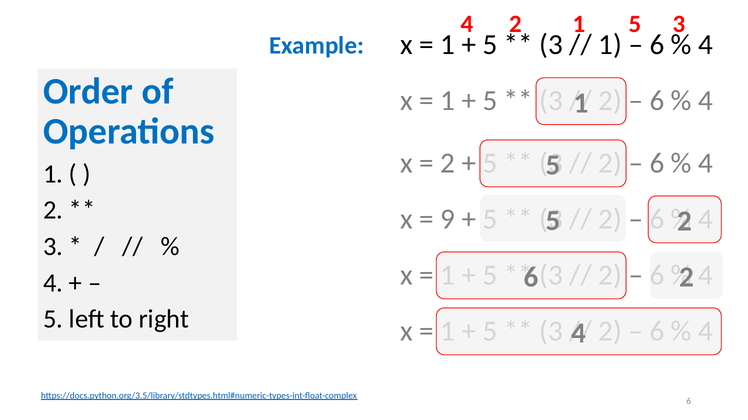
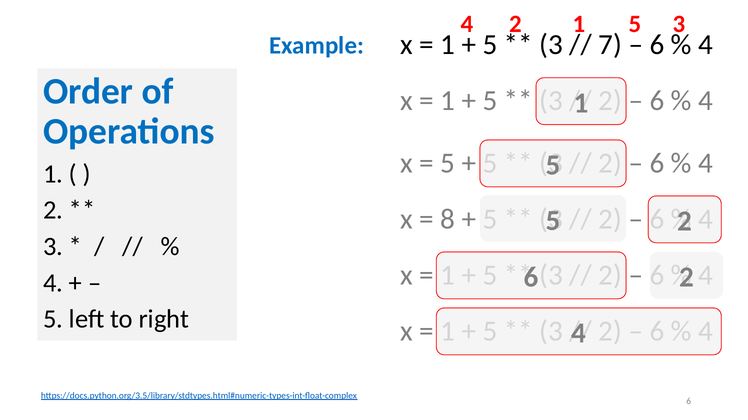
1: 1 -> 7 (610, 45)
2: 2 -> 5 (448, 163)
9: 9 -> 8 (448, 219)
